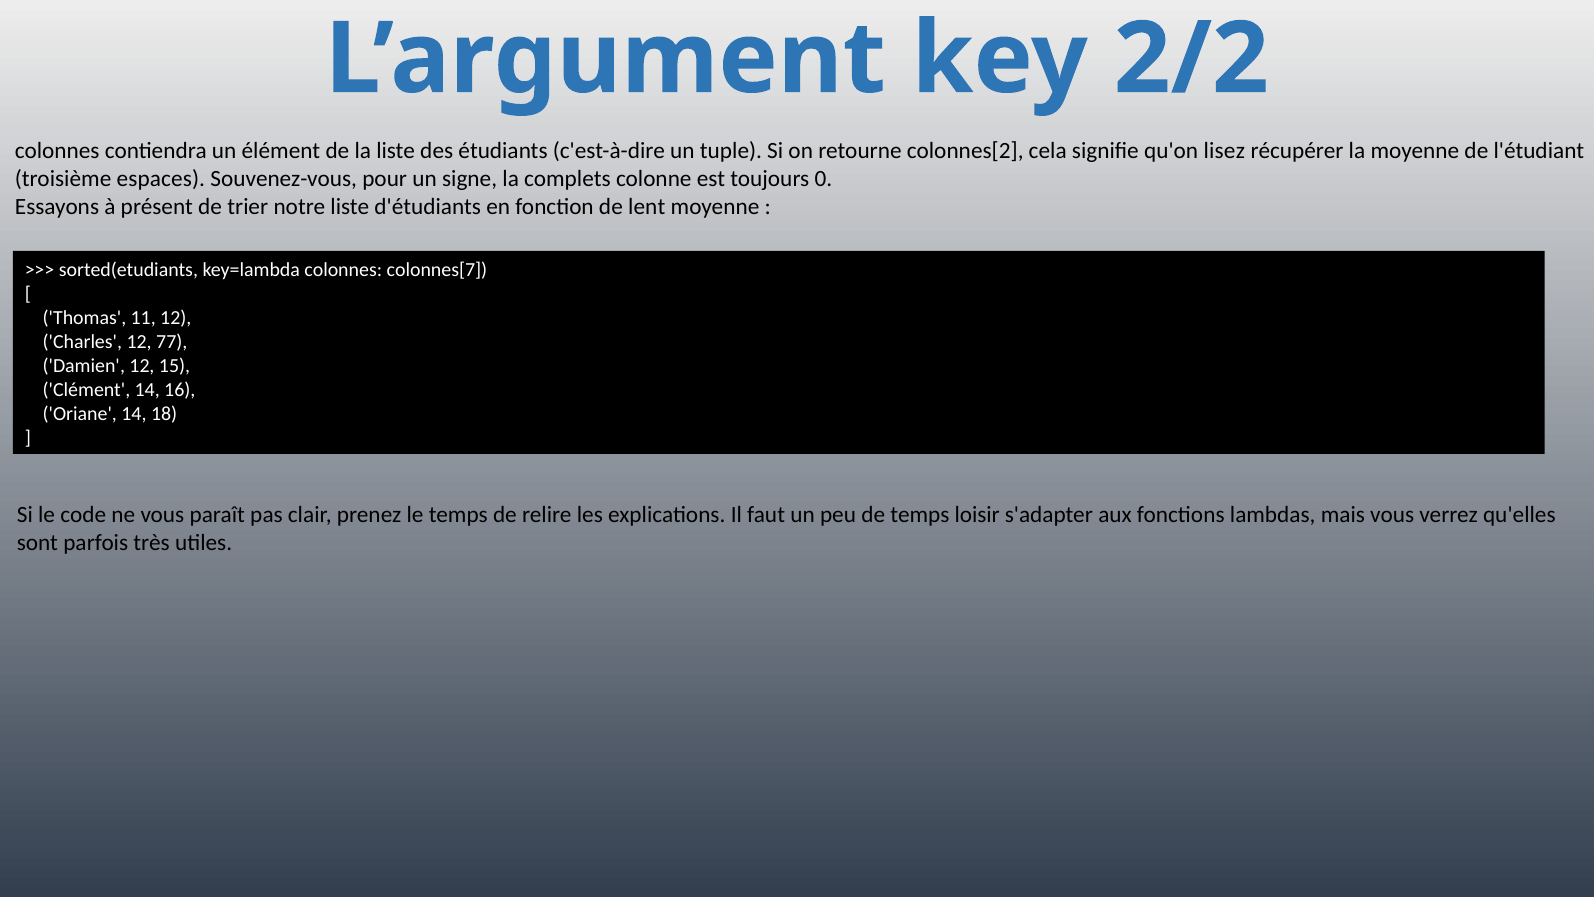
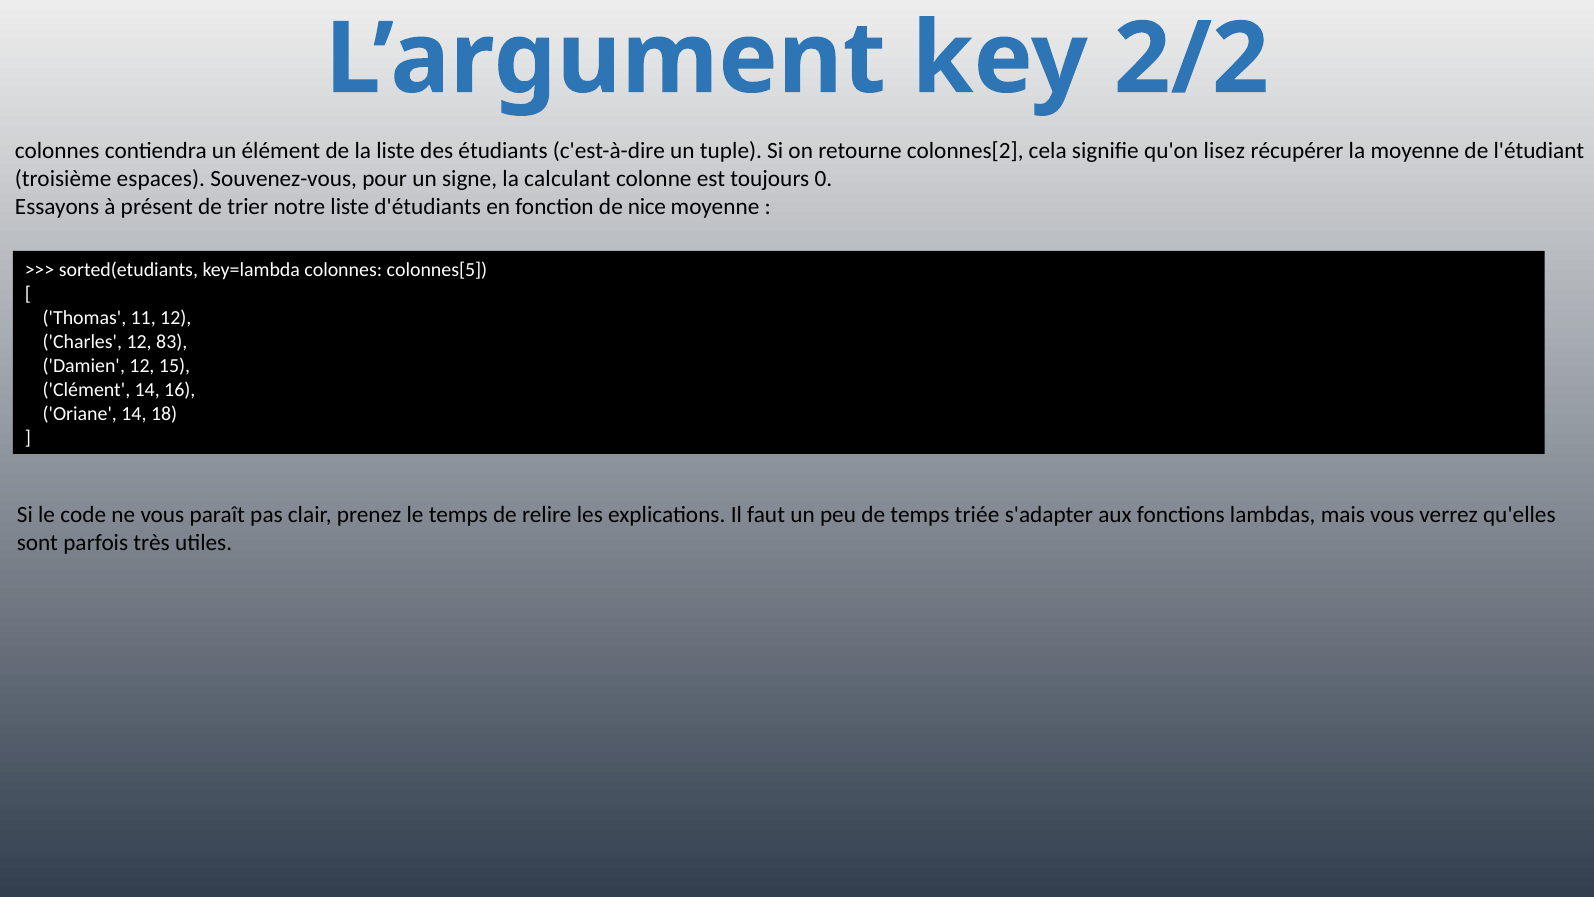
complets: complets -> calculant (567, 179)
lent: lent -> nice (647, 207)
colonnes[7: colonnes[7 -> colonnes[5 (437, 270)
77: 77 -> 83 (172, 342)
loisir: loisir -> triée (977, 514)
